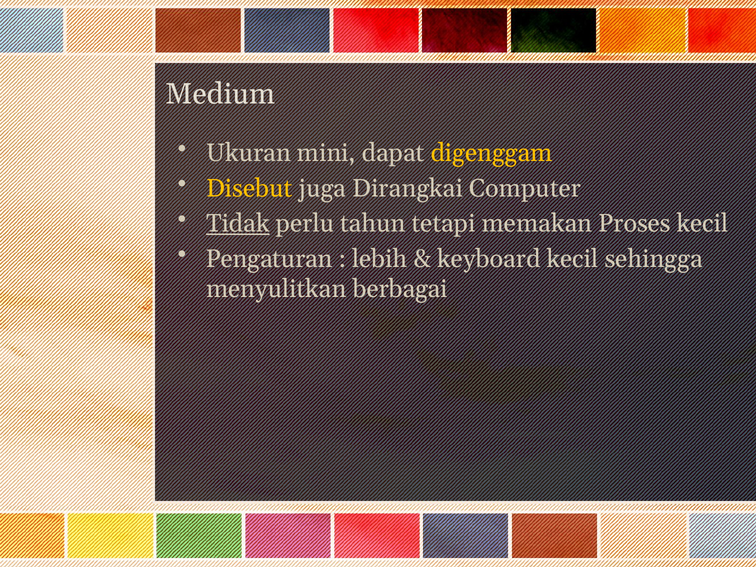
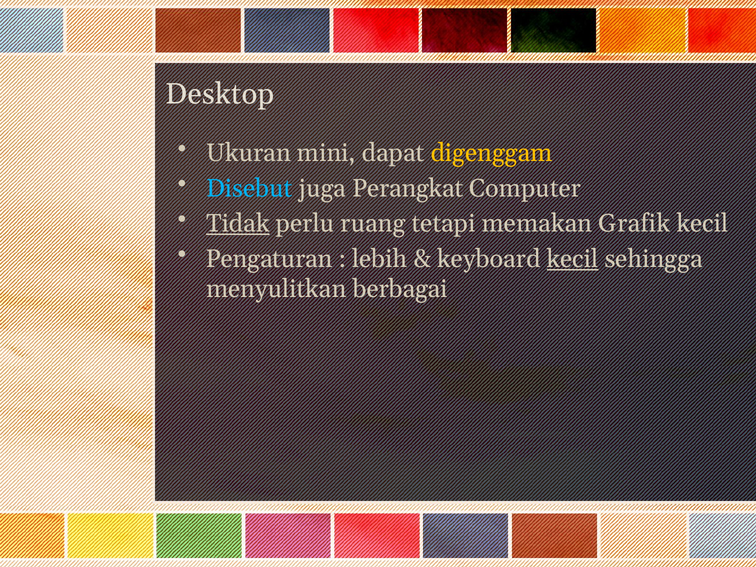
Medium: Medium -> Desktop (220, 94)
Disebut colour: yellow -> light blue (249, 188)
Dirangkai: Dirangkai -> Perangkat (408, 188)
tahun: tahun -> ruang (373, 224)
Proses: Proses -> Grafik (634, 224)
kecil underline: none -> present (573, 259)
